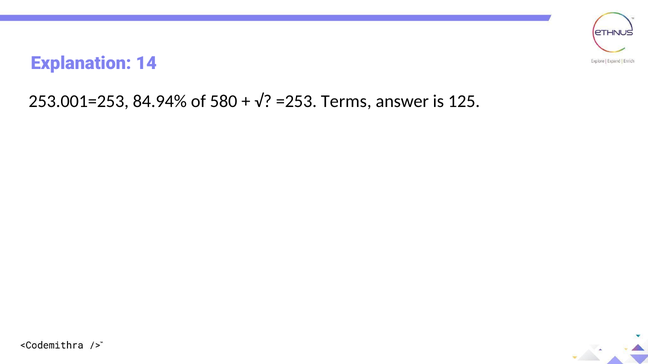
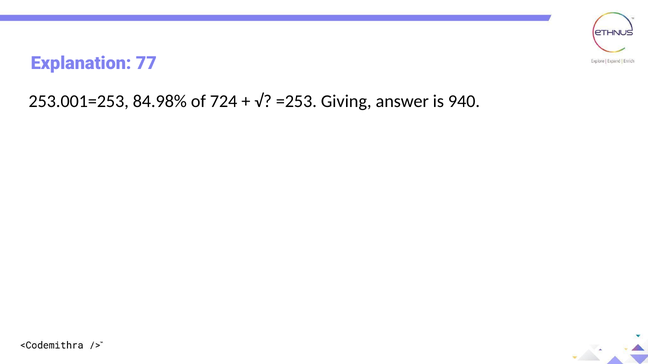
14: 14 -> 77 (146, 63)
84.94%: 84.94% -> 84.98% (160, 101)
580: 580 -> 724 (224, 101)
Terms: Terms -> Giving (346, 101)
125: 125 -> 940 (464, 101)
